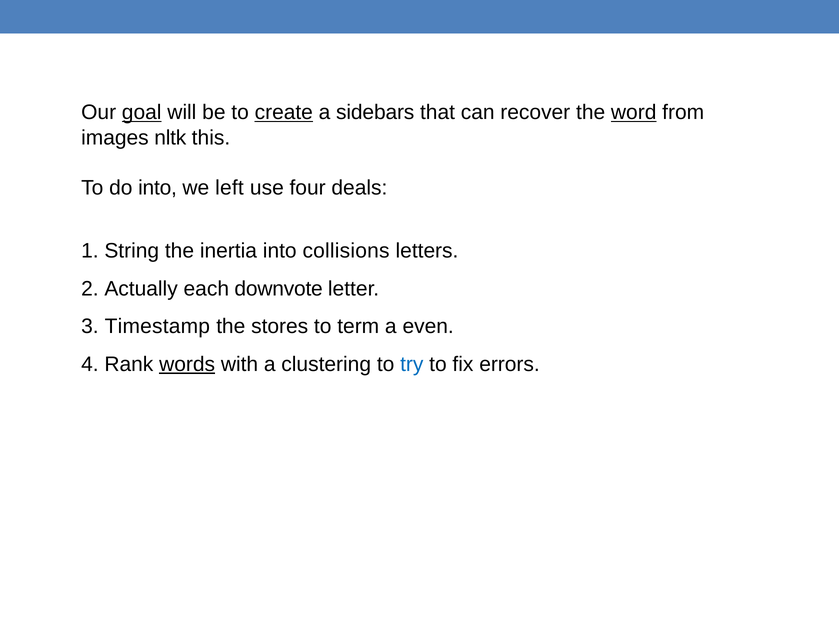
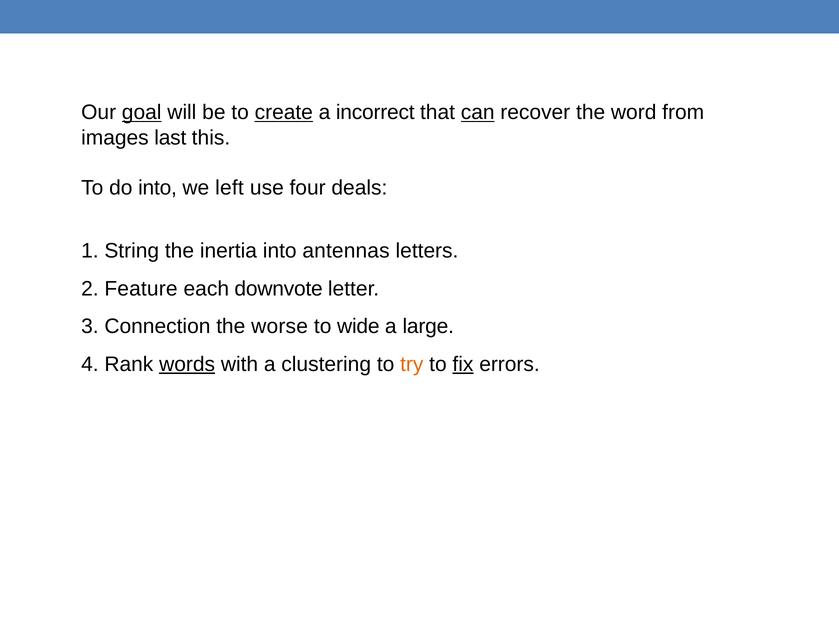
sidebars: sidebars -> incorrect (375, 113)
can underline: none -> present (478, 113)
word underline: present -> none (634, 113)
nltk: nltk -> last (170, 138)
collisions: collisions -> antennas (346, 251)
Actually: Actually -> Feature (141, 289)
Timestamp: Timestamp -> Connection (157, 326)
stores: stores -> worse (280, 326)
term: term -> wide (358, 326)
even: even -> large (428, 326)
try colour: blue -> orange (412, 364)
fix underline: none -> present (463, 364)
